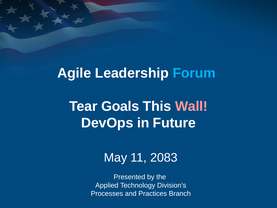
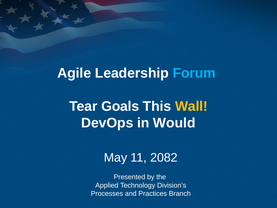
Wall colour: pink -> yellow (191, 106)
Future: Future -> Would (174, 123)
2083: 2083 -> 2082 (164, 157)
